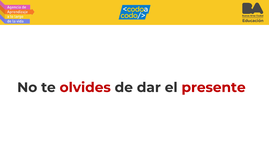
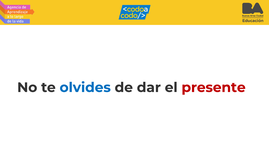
olvides colour: red -> blue (85, 88)
